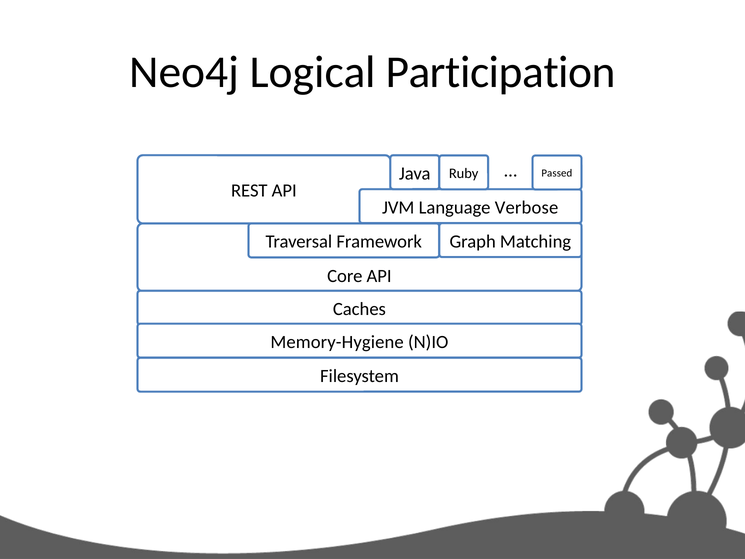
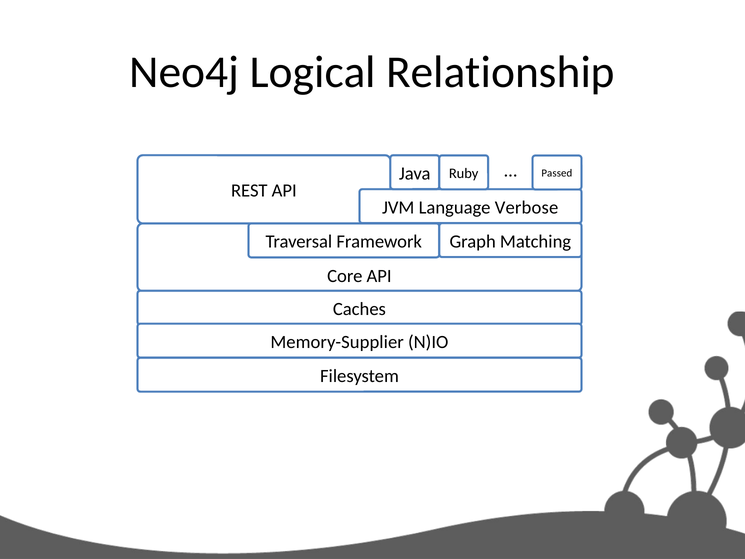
Participation: Participation -> Relationship (500, 72)
Memory-Hygiene: Memory-Hygiene -> Memory-Supplier (337, 342)
